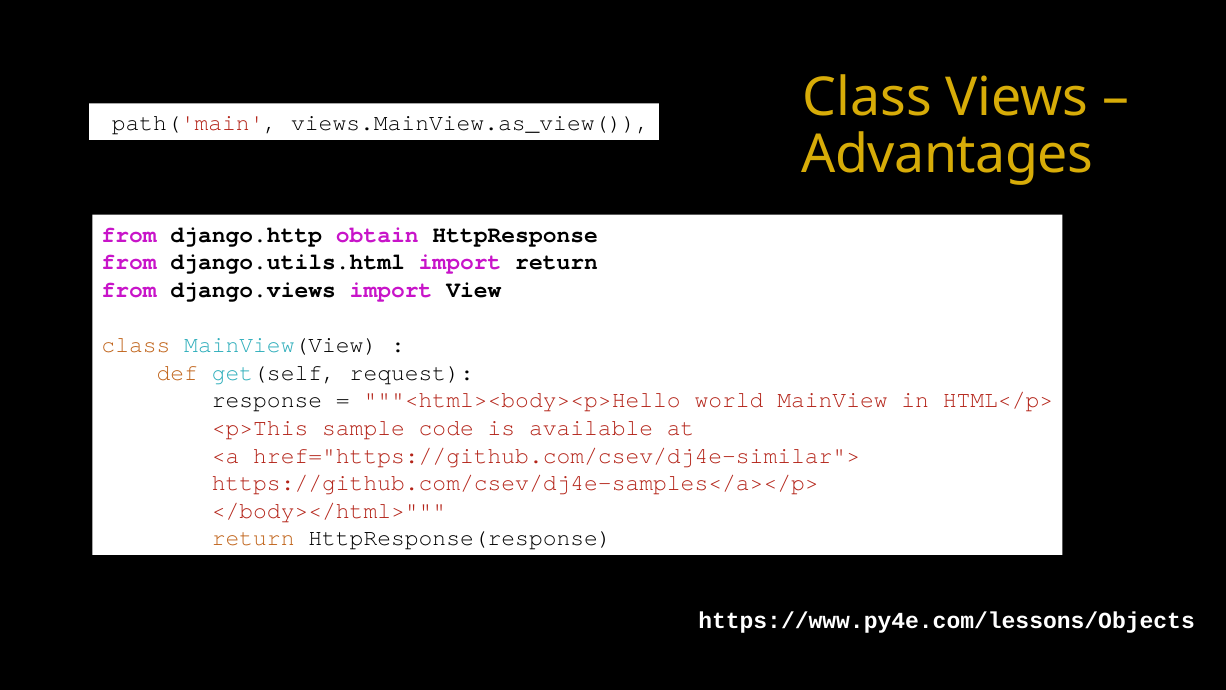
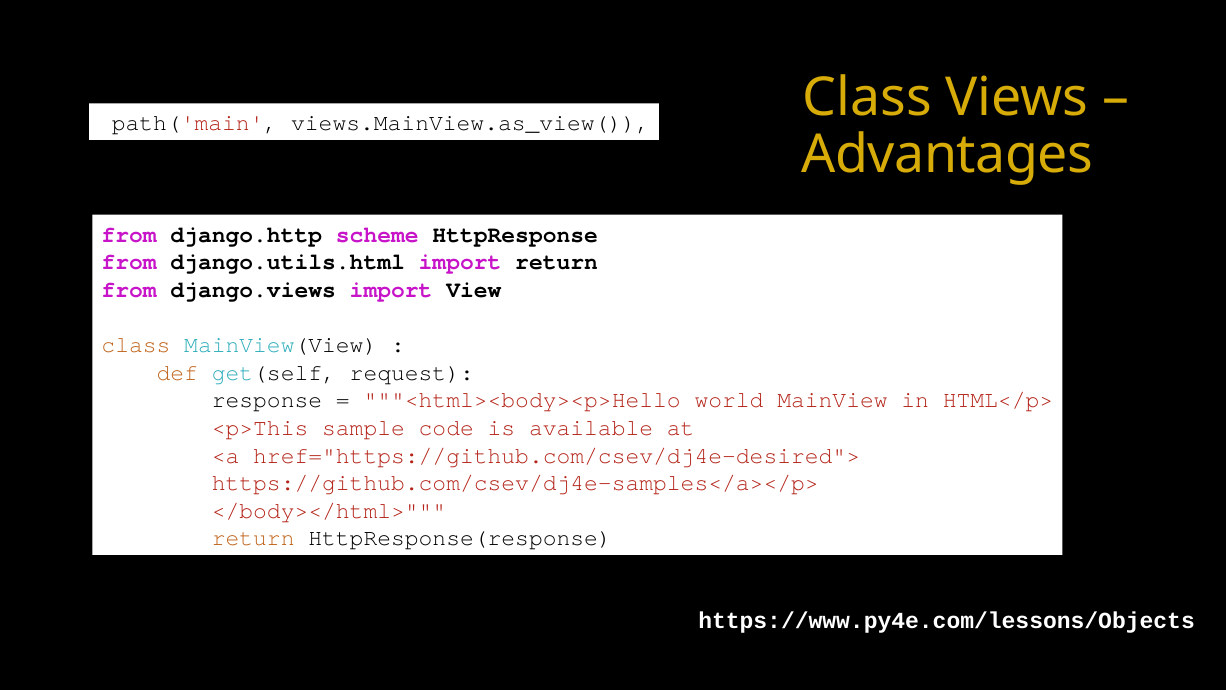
obtain: obtain -> scheme (377, 234)
href="https://github.com/csev/dj4e-similar">: href="https://github.com/csev/dj4e-similar"> -> href="https://github.com/csev/dj4e-desired"> (557, 455)
